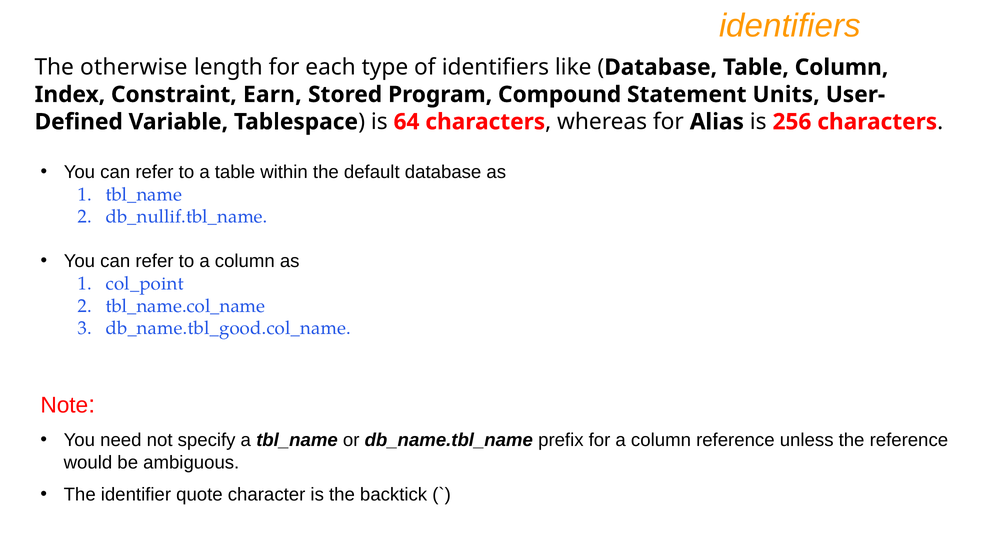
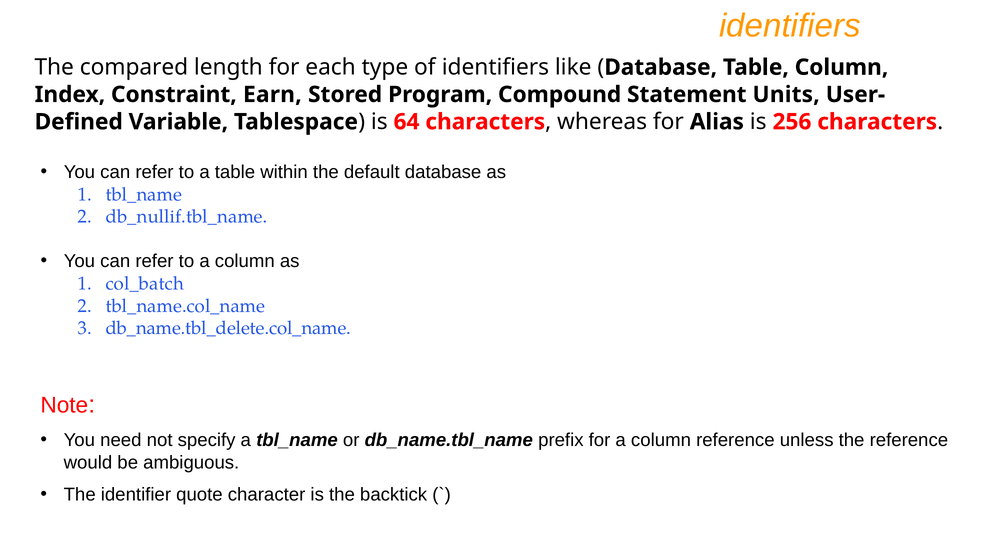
otherwise: otherwise -> compared (134, 67)
col_point: col_point -> col_batch (145, 284)
db_name.tbl_good.col_name: db_name.tbl_good.col_name -> db_name.tbl_delete.col_name (228, 328)
